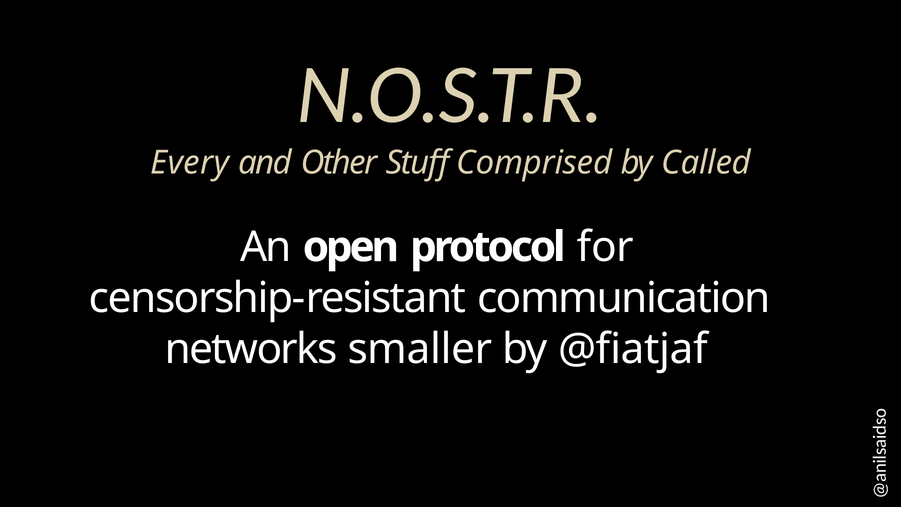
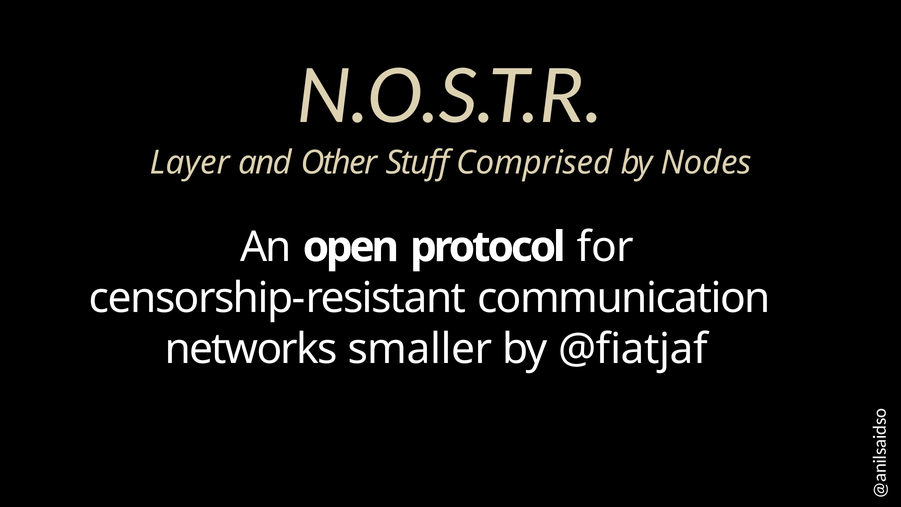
Every: Every -> Layer (190, 163)
Called: Called -> Nodes (706, 163)
